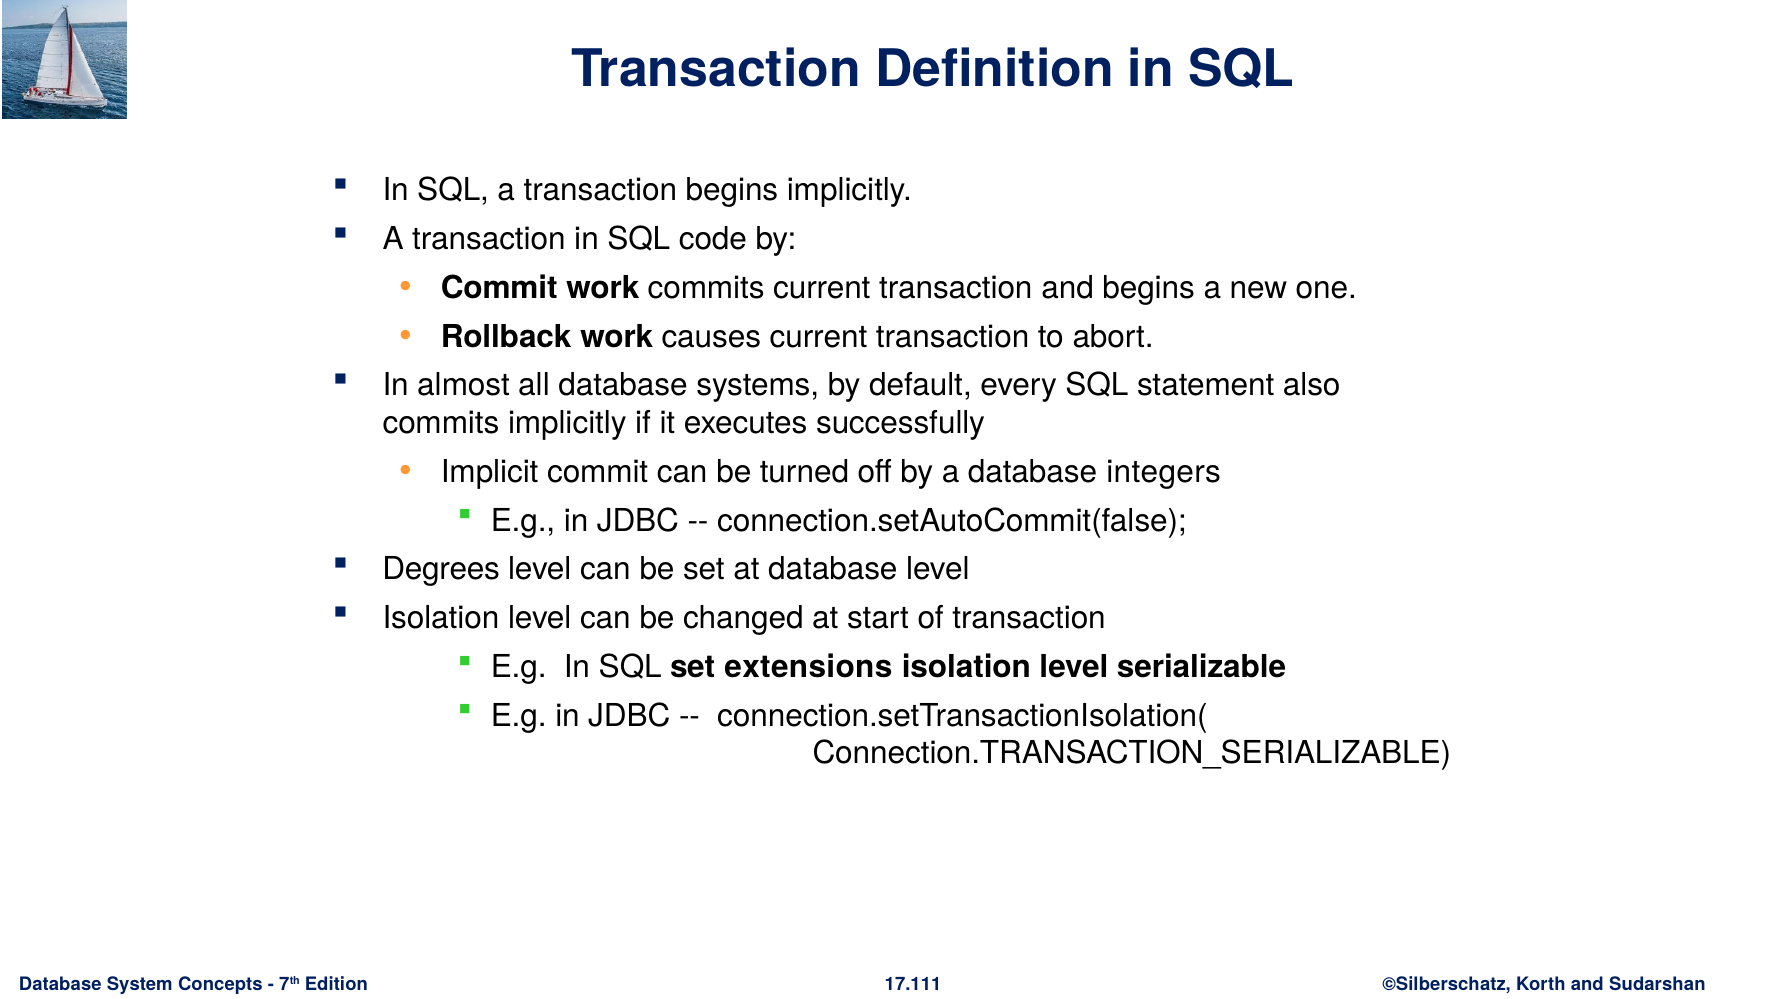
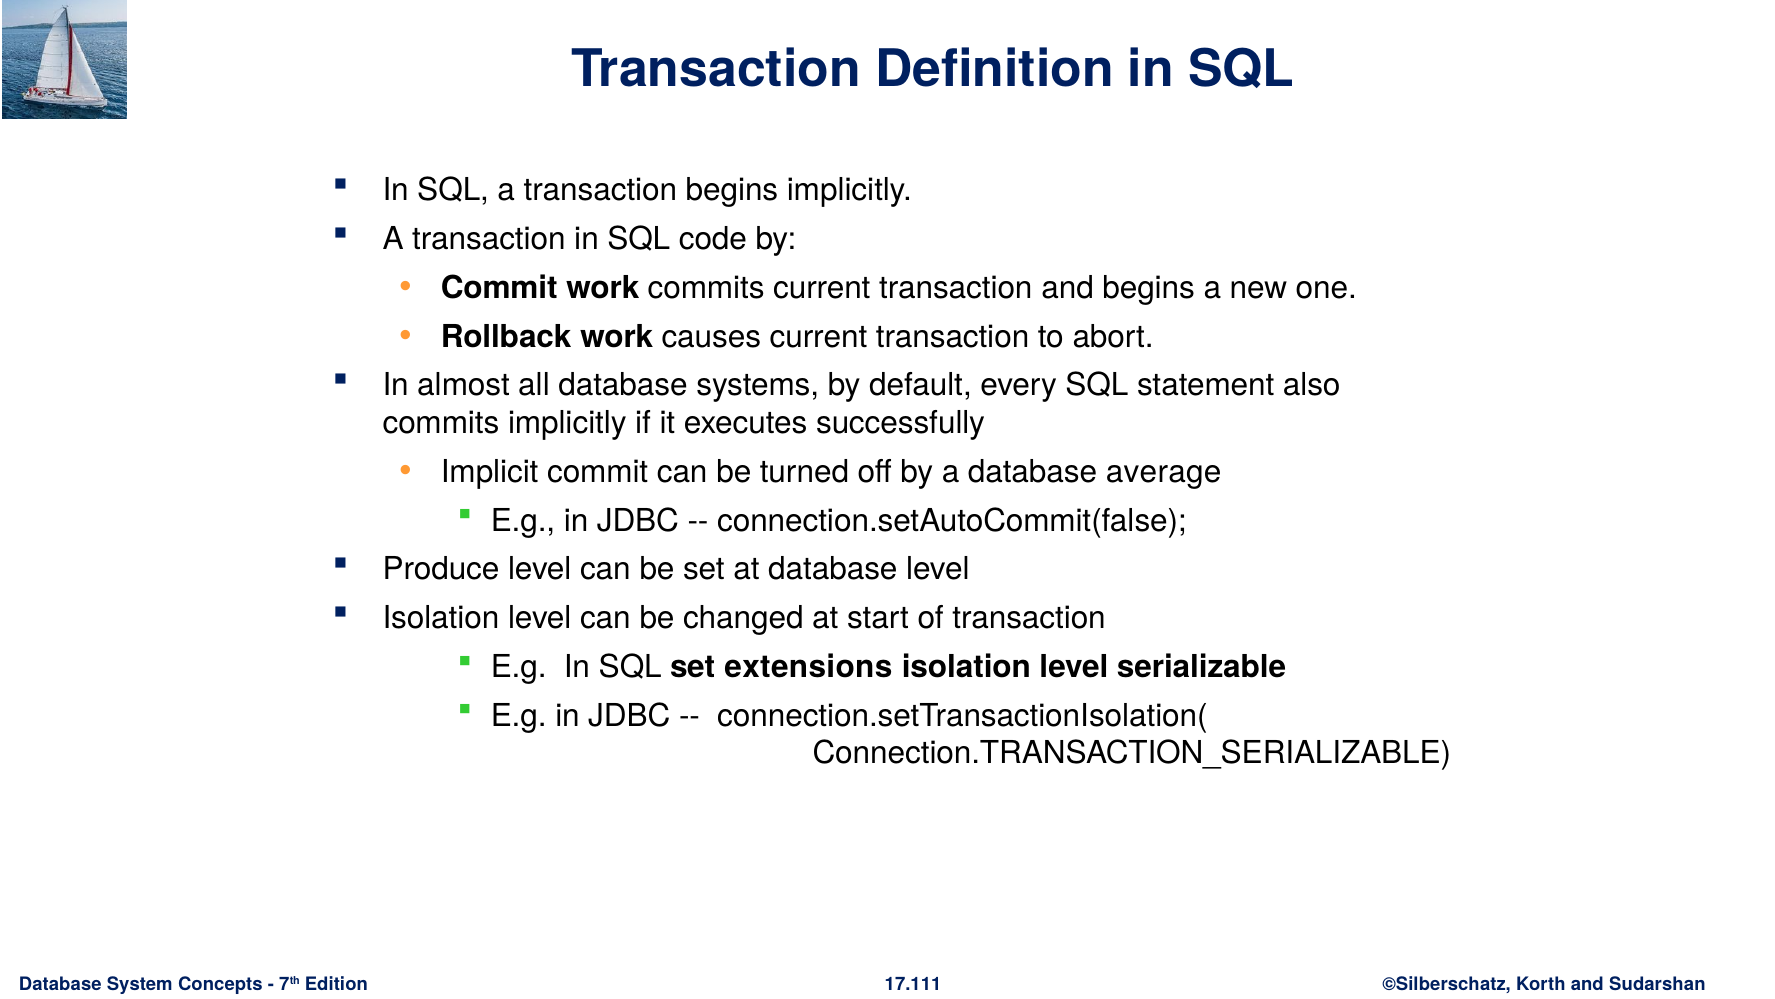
integers: integers -> average (1164, 472)
Degrees: Degrees -> Produce (441, 569)
